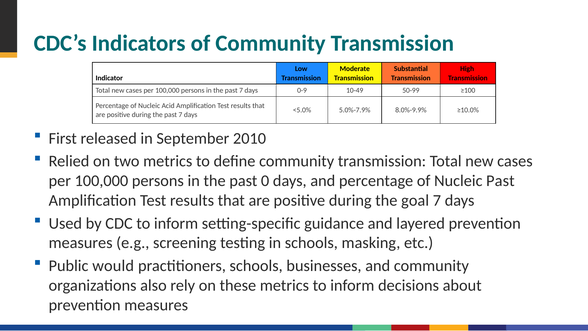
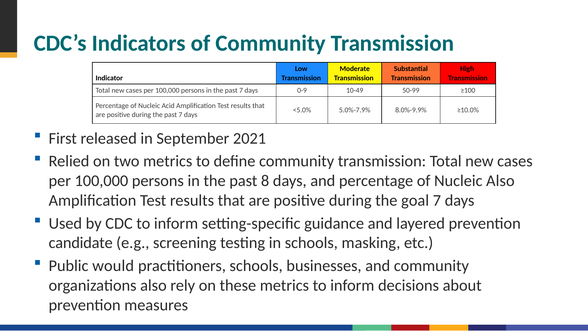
2010: 2010 -> 2021 (250, 138)
0: 0 -> 8 (265, 181)
Nucleic Past: Past -> Also (500, 181)
measures: measures -> candidate (81, 243)
